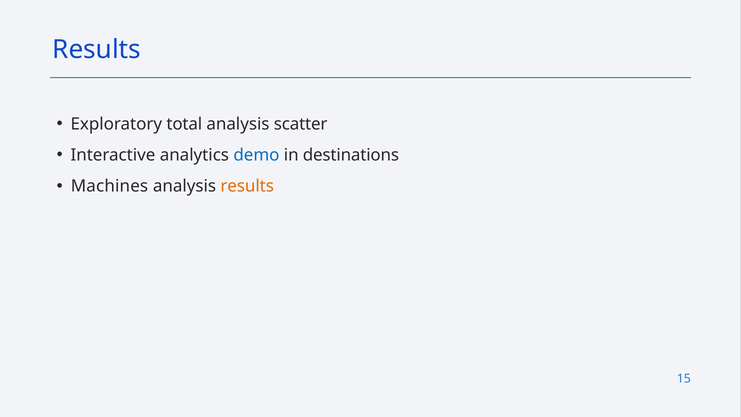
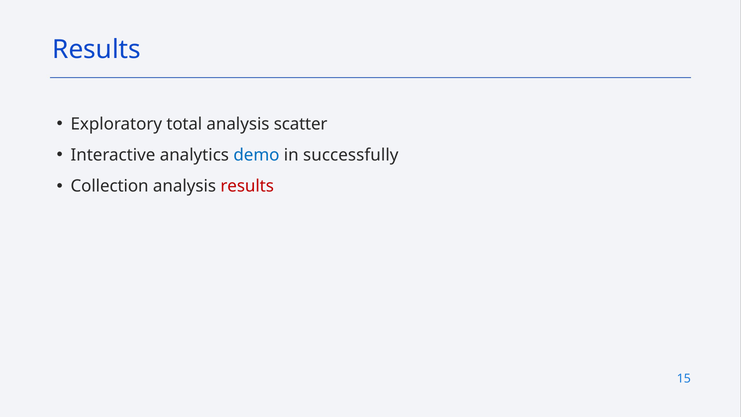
destinations: destinations -> successfully (351, 155)
Machines: Machines -> Collection (110, 186)
results colour: orange -> red (247, 186)
